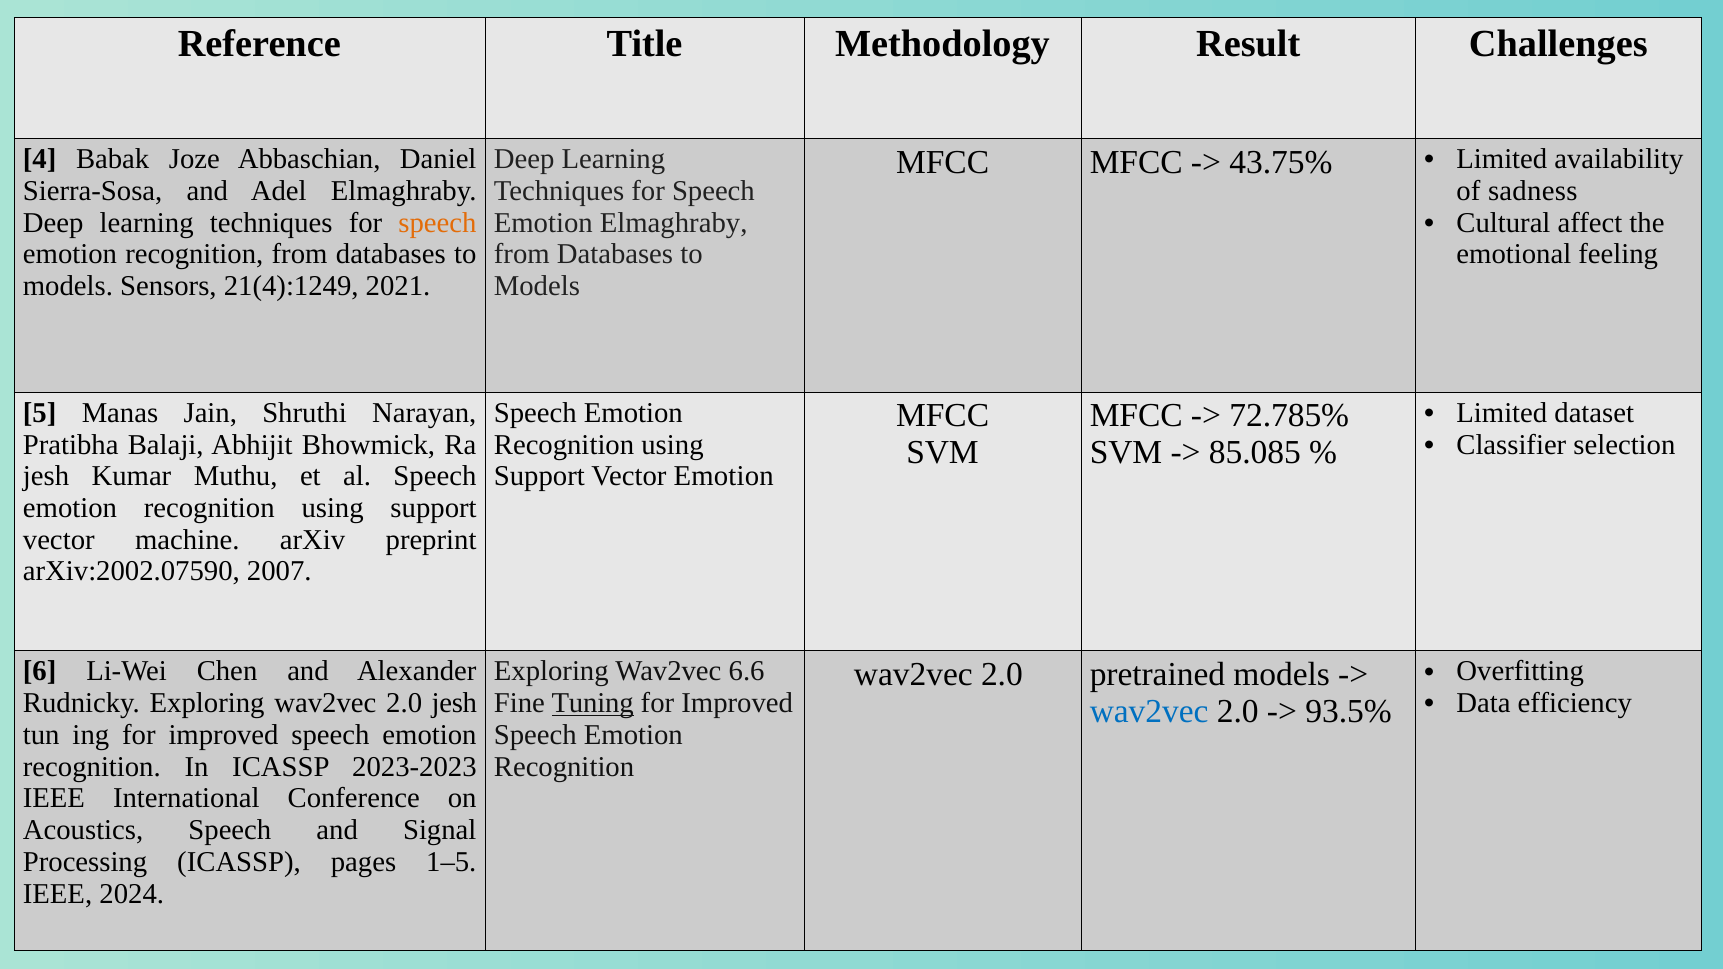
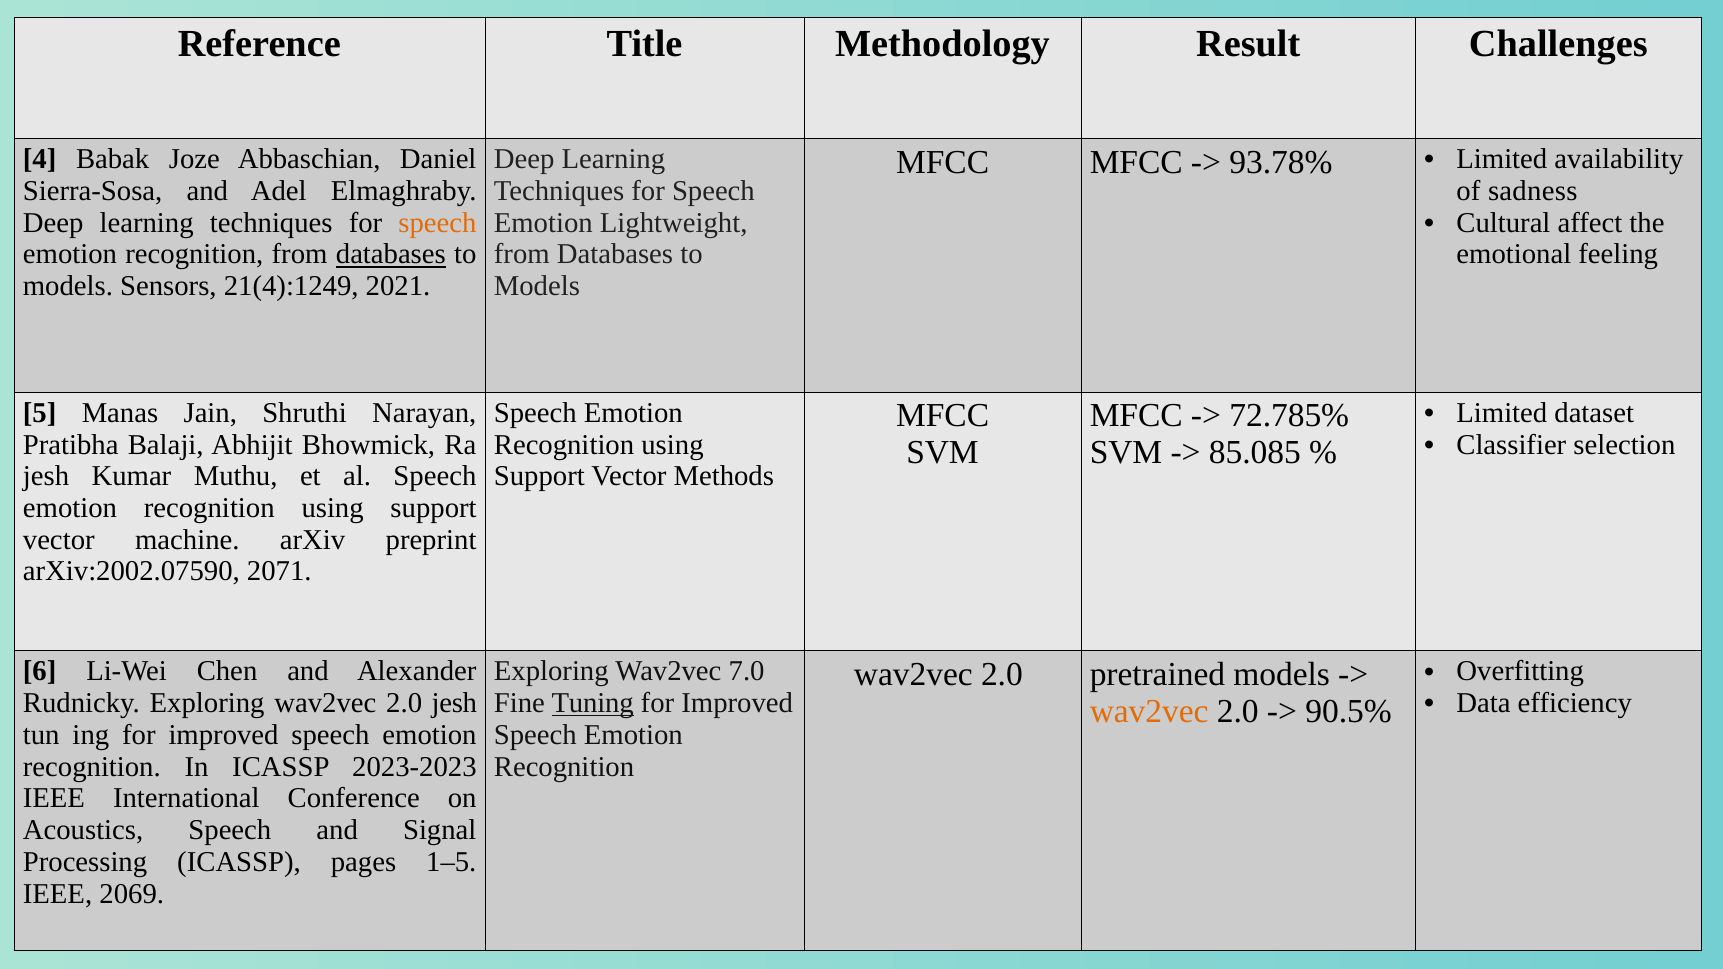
43.75%: 43.75% -> 93.78% (1281, 162)
Emotion Elmaghraby: Elmaghraby -> Lightweight (674, 223)
databases underline: none -> present (391, 255)
Vector Emotion: Emotion -> Methods (724, 476)
2007: 2007 -> 2071 (279, 572)
6.6: 6.6 -> 7.0 (747, 672)
wav2vec colour: blue -> orange (1149, 711)
93.5%: 93.5% -> 90.5% (1349, 711)
2024: 2024 -> 2069 (132, 894)
